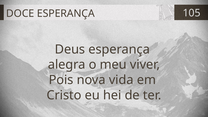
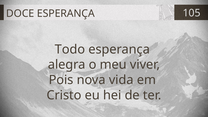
Deus: Deus -> Todo (70, 49)
